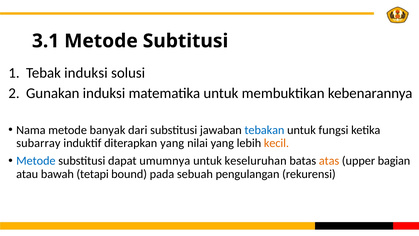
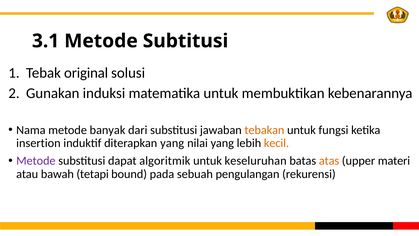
Tebak induksi: induksi -> original (86, 73)
tebakan colour: blue -> orange (264, 130)
subarray: subarray -> insertion (38, 143)
Metode colour: blue -> purple (36, 161)
umumnya: umumnya -> algoritmik (165, 161)
bagian: bagian -> materi (394, 161)
